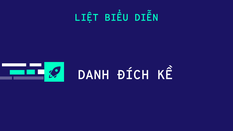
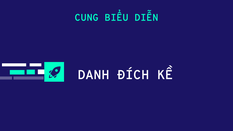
LIỆT: LIỆT -> CUNG (87, 18)
